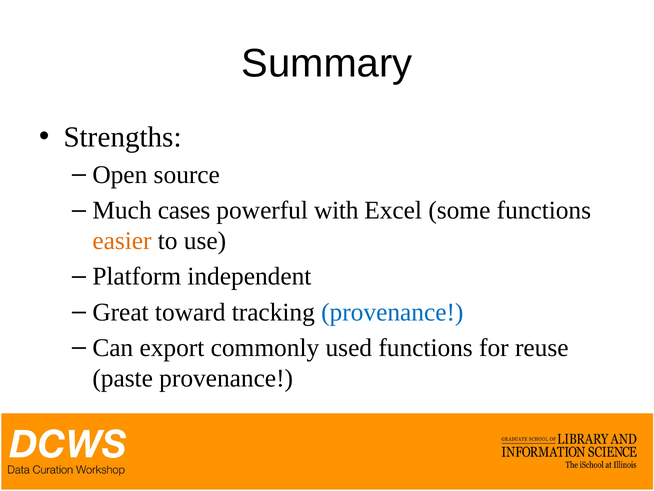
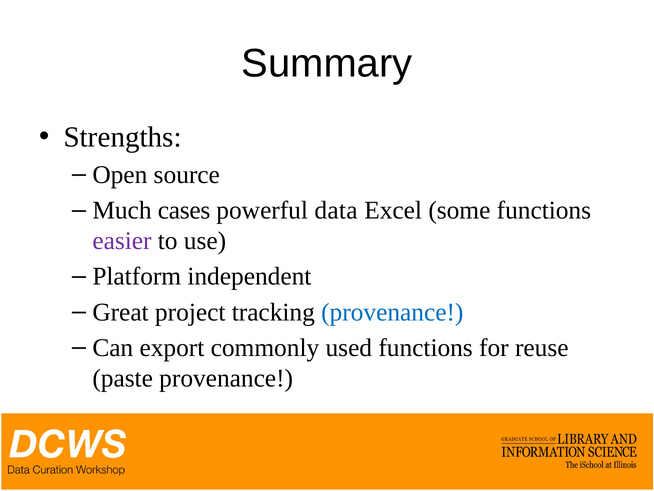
with: with -> data (336, 210)
easier colour: orange -> purple (122, 241)
toward: toward -> project (190, 312)
